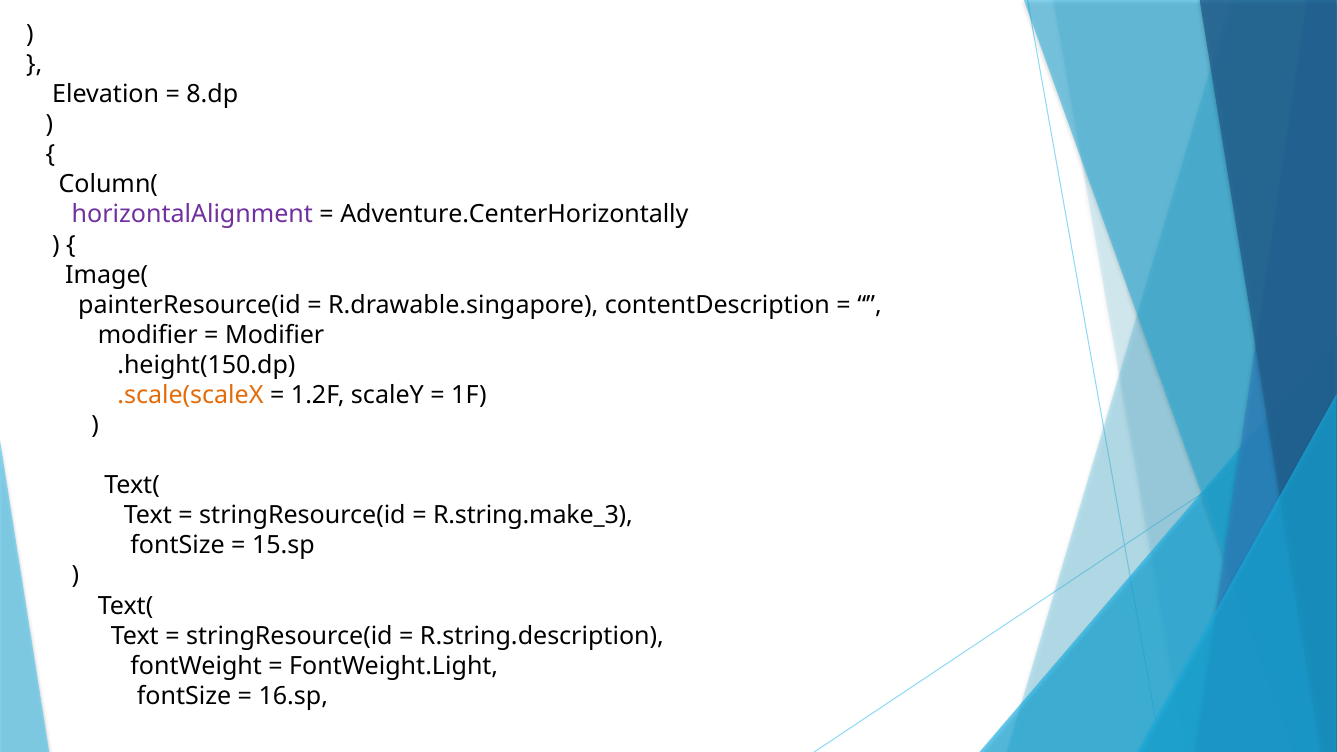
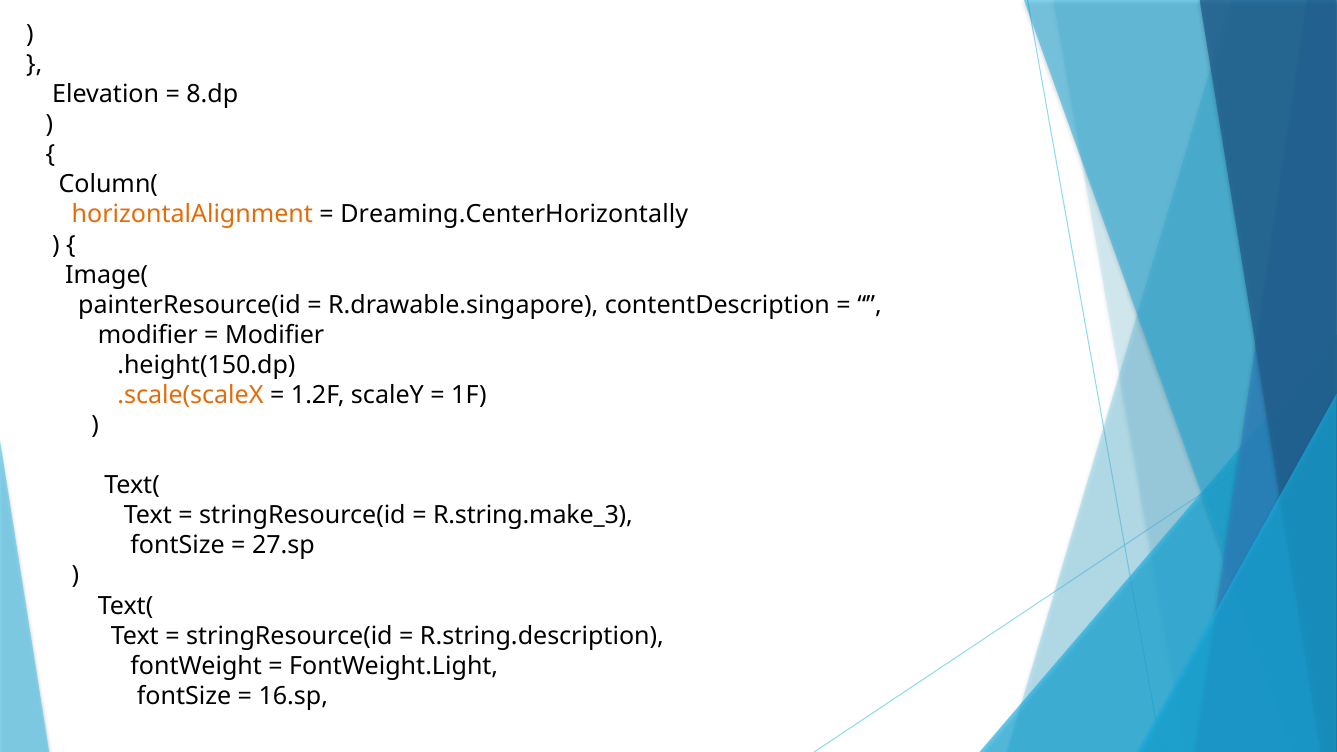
horizontalAlignment colour: purple -> orange (192, 215)
Adventure.CenterHorizontally: Adventure.CenterHorizontally -> Dreaming.CenterHorizontally (514, 215)
15.sp: 15.sp -> 27.sp (283, 546)
